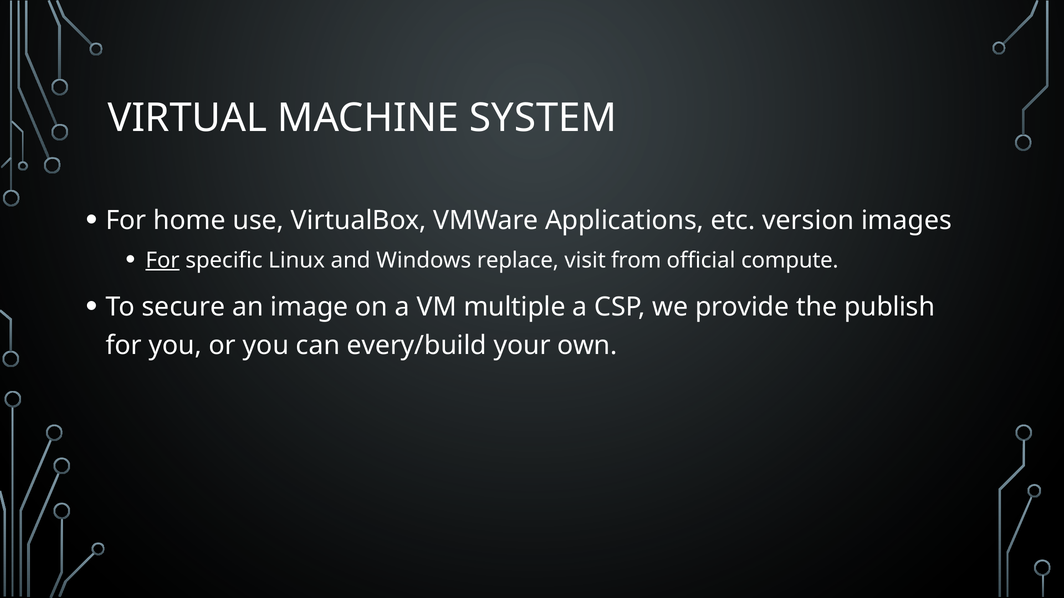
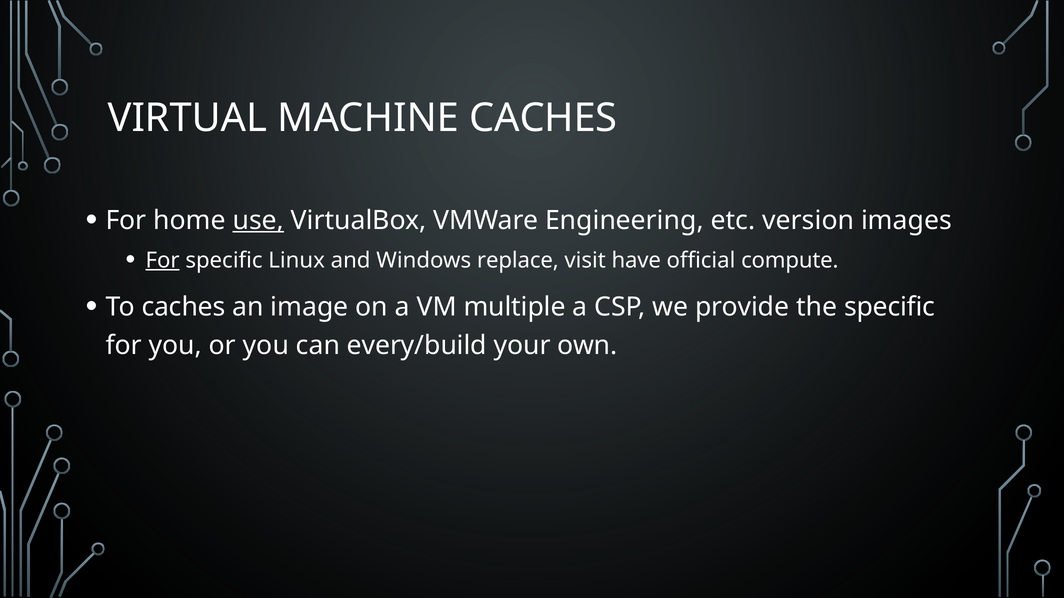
MACHINE SYSTEM: SYSTEM -> CACHES (543, 118)
use underline: none -> present (258, 221)
Applications: Applications -> Engineering (624, 221)
from: from -> have (636, 260)
To secure: secure -> caches (183, 307)
the publish: publish -> specific (890, 307)
